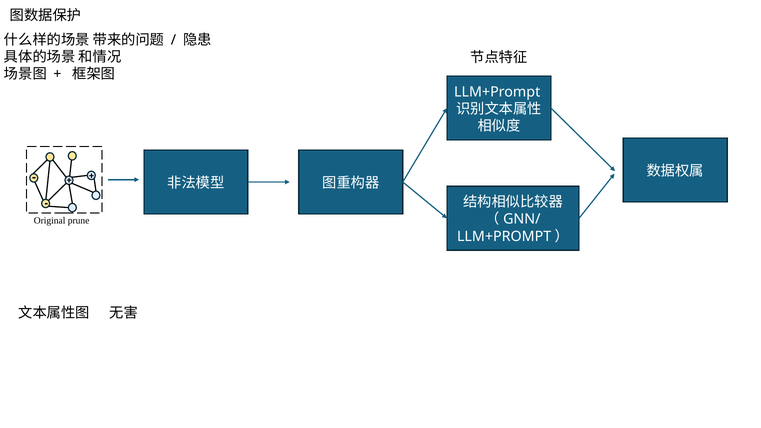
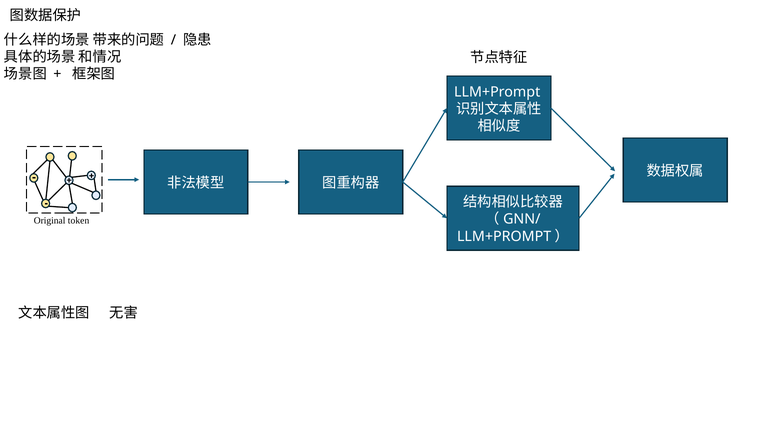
prune: prune -> token (79, 221)
